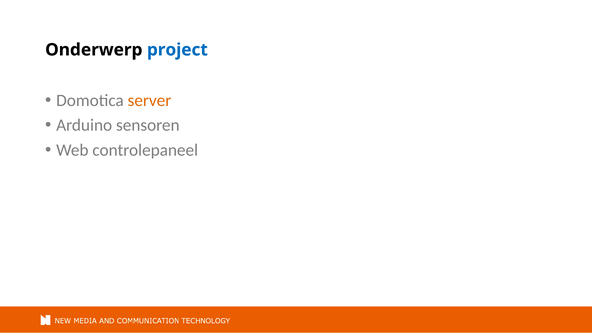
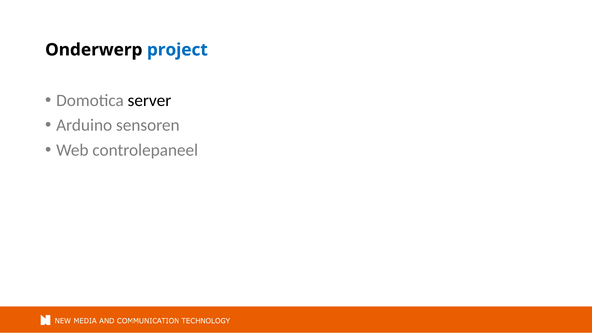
server colour: orange -> black (149, 100)
